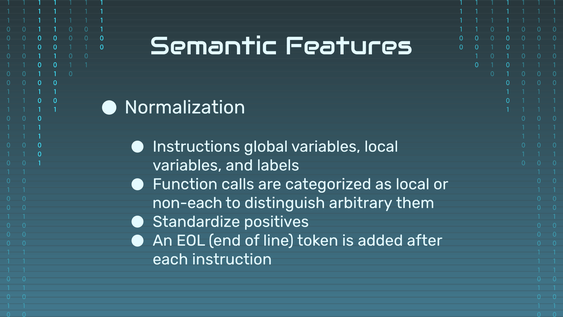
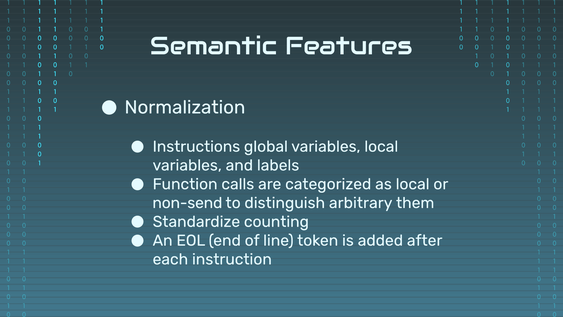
non-each: non-each -> non-send (187, 203)
positives: positives -> counting (276, 221)
